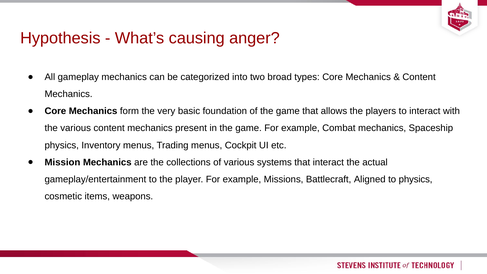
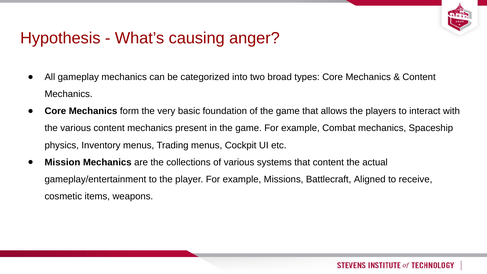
that interact: interact -> content (328, 162)
to physics: physics -> receive (416, 179)
